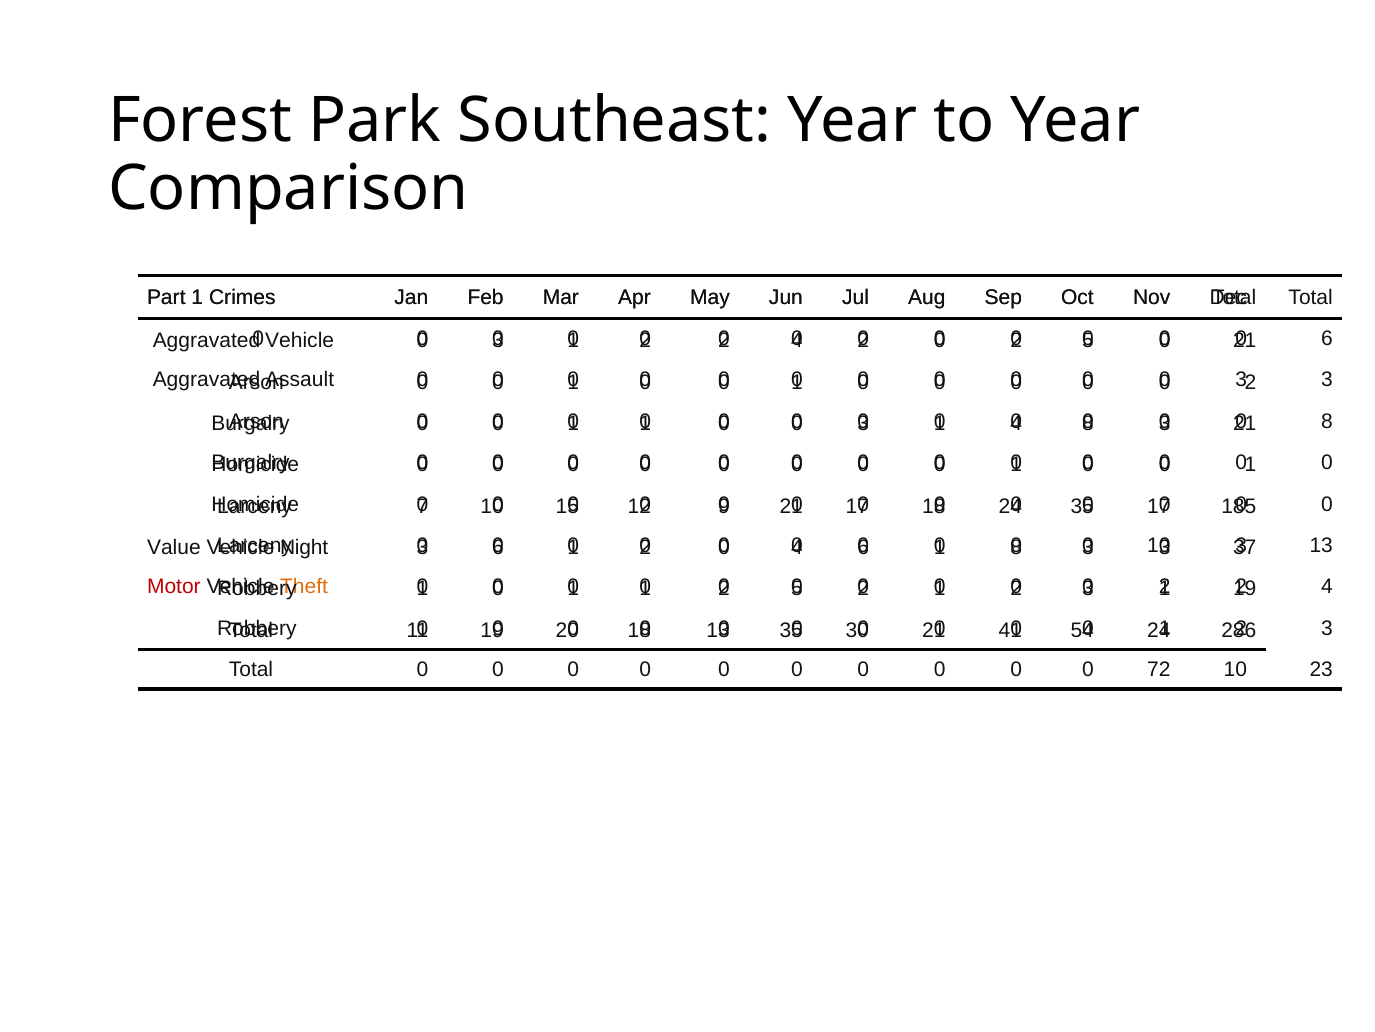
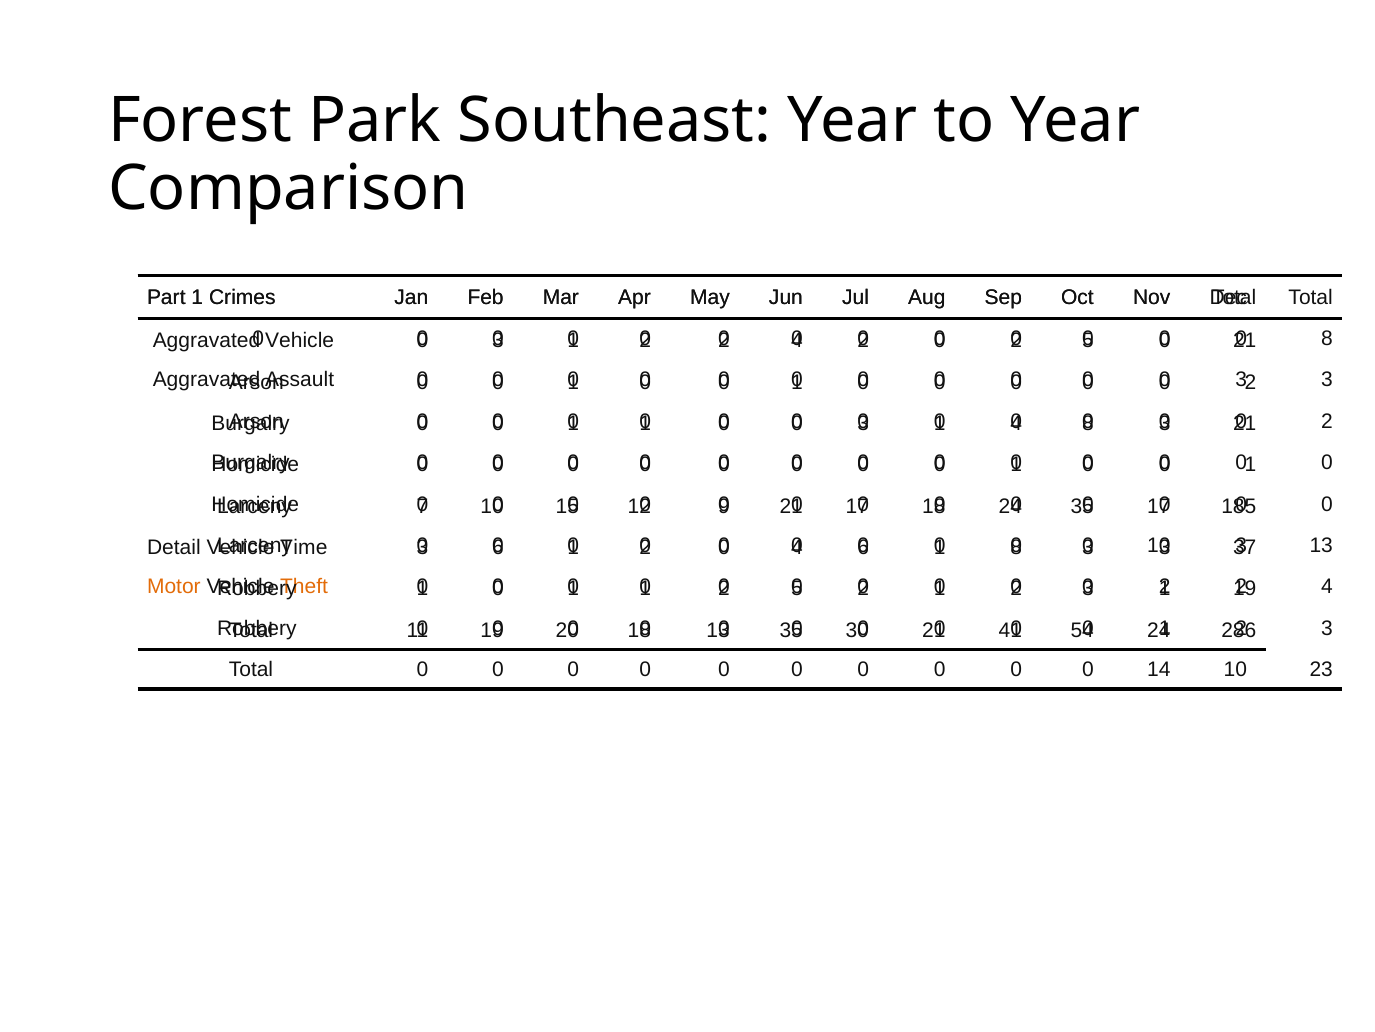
6: 6 -> 8 (1327, 338)
8: 8 -> 2 (1327, 421)
Value: Value -> Detail (174, 547)
Night: Night -> Time (304, 547)
Motor colour: red -> orange (174, 586)
72: 72 -> 14 (1159, 669)
